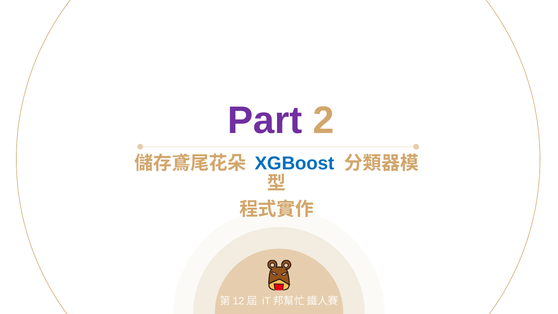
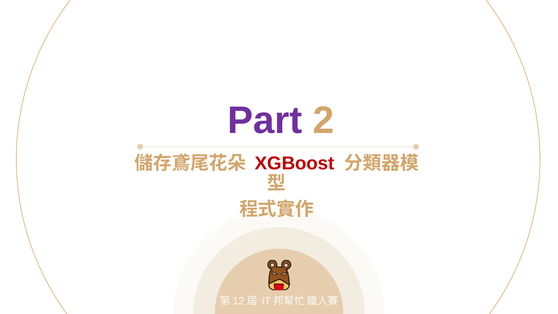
XGBoost colour: blue -> red (295, 163)
